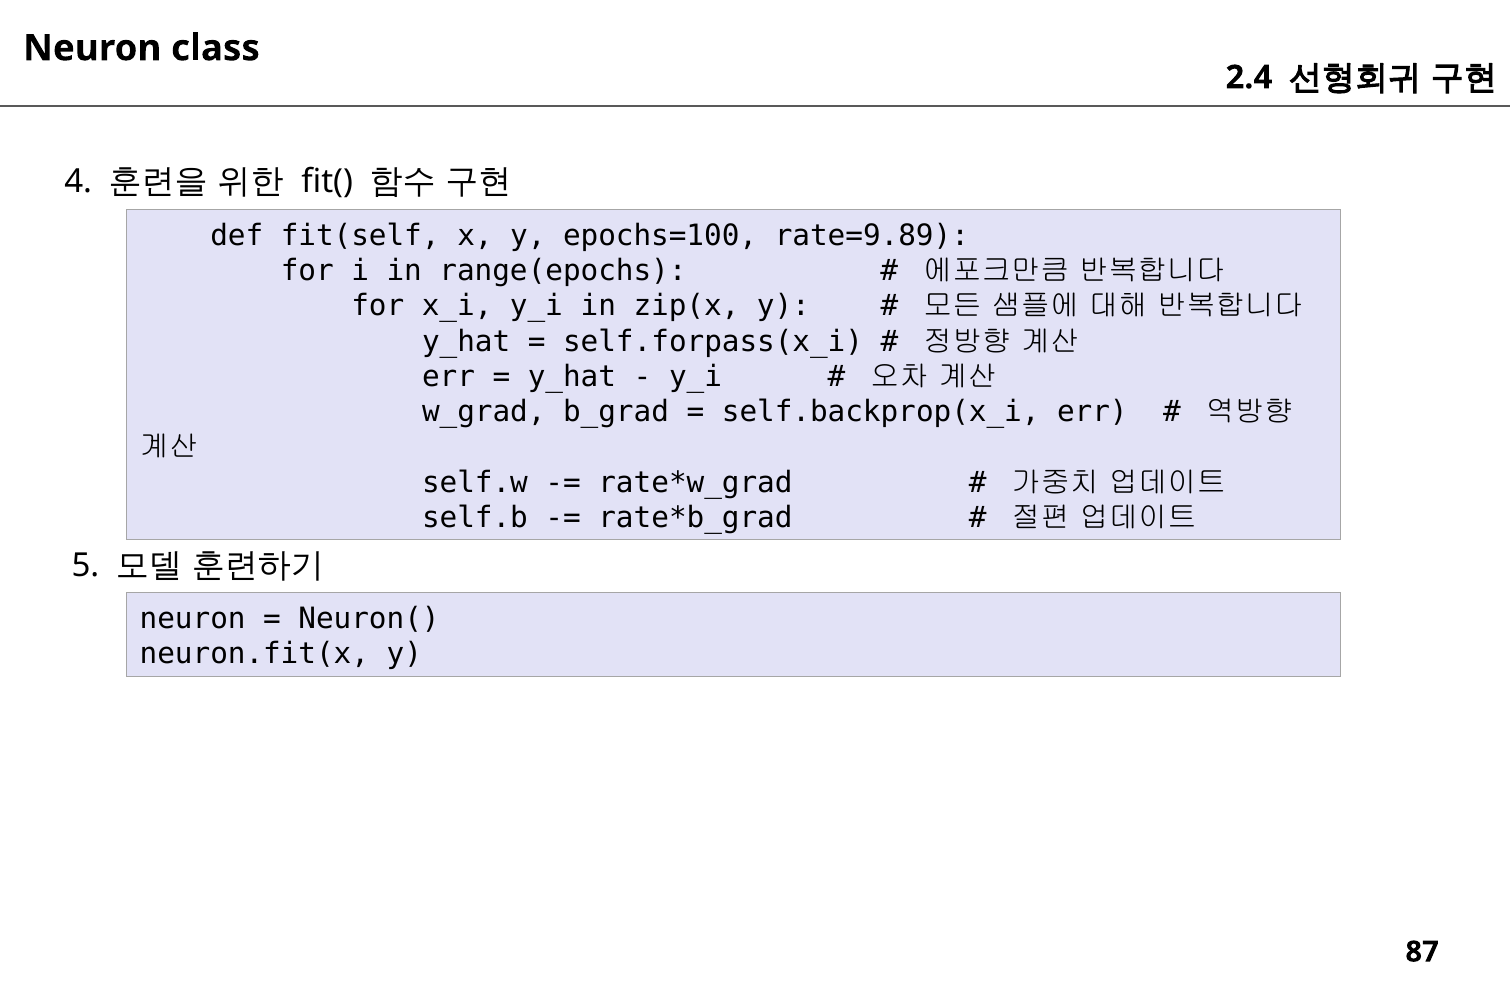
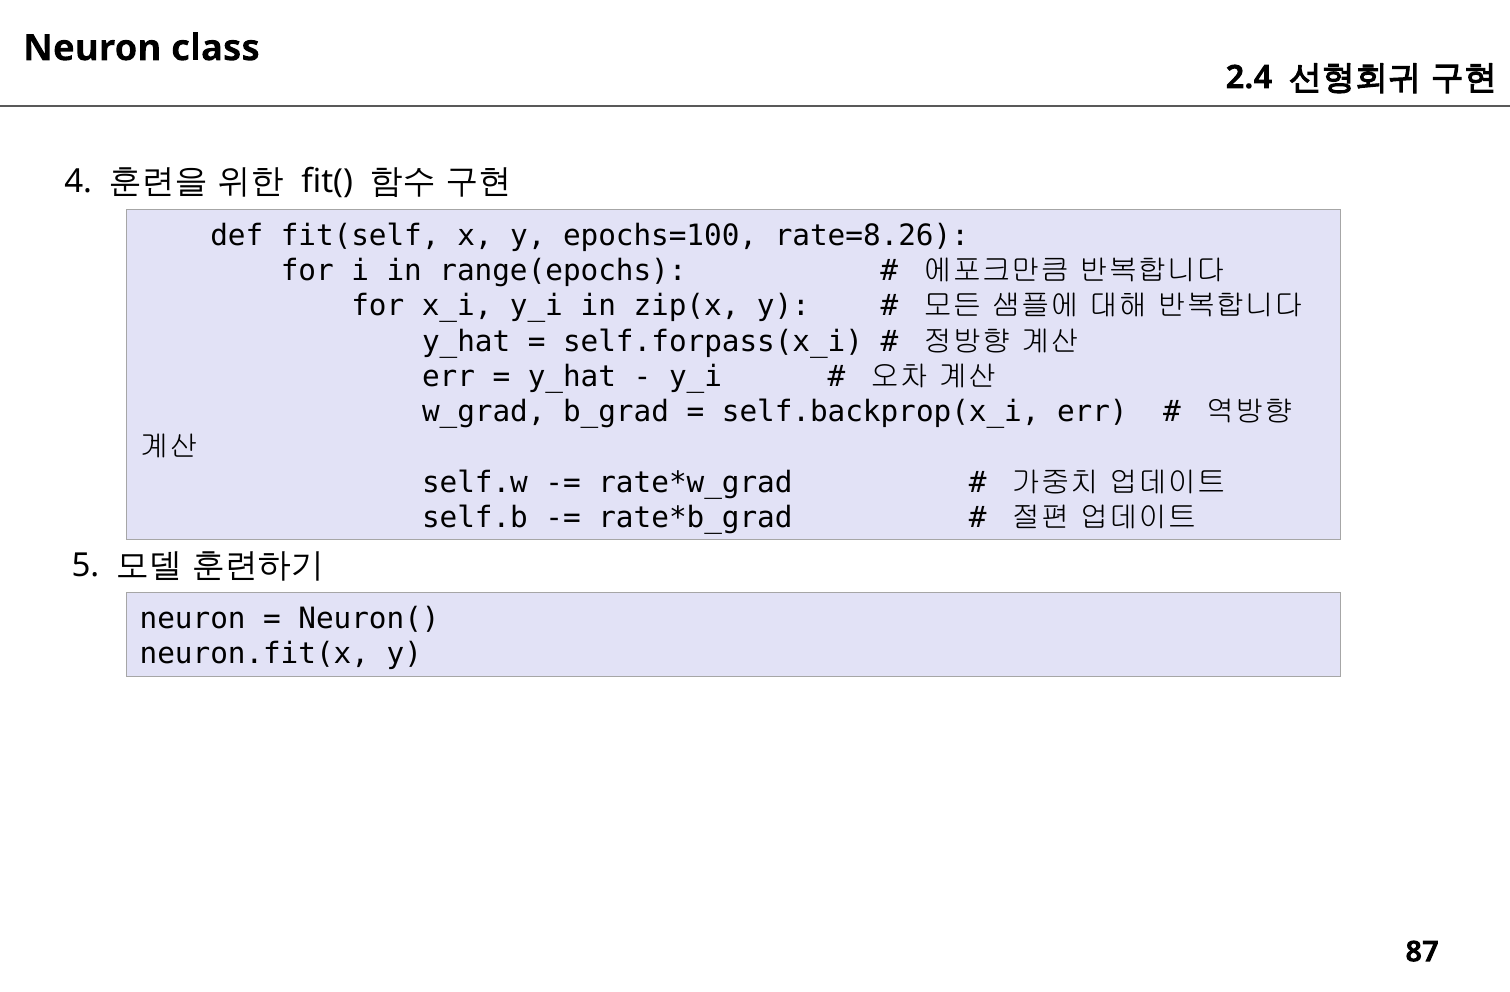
rate=9.89: rate=9.89 -> rate=8.26 (872, 236)
